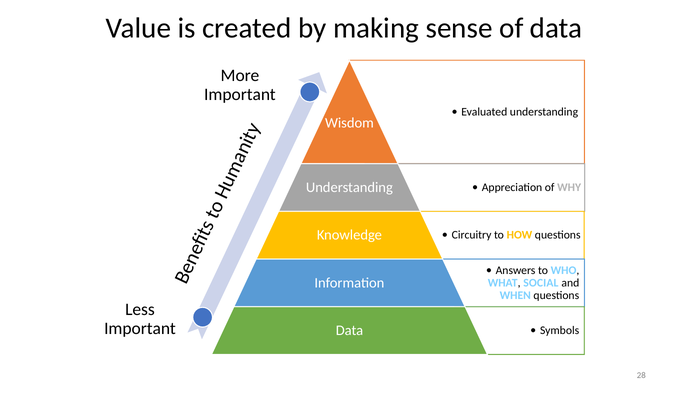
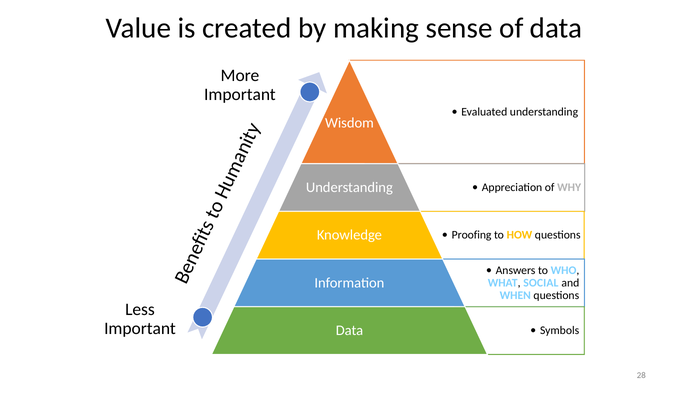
Circuitry: Circuitry -> Proofing (472, 235)
